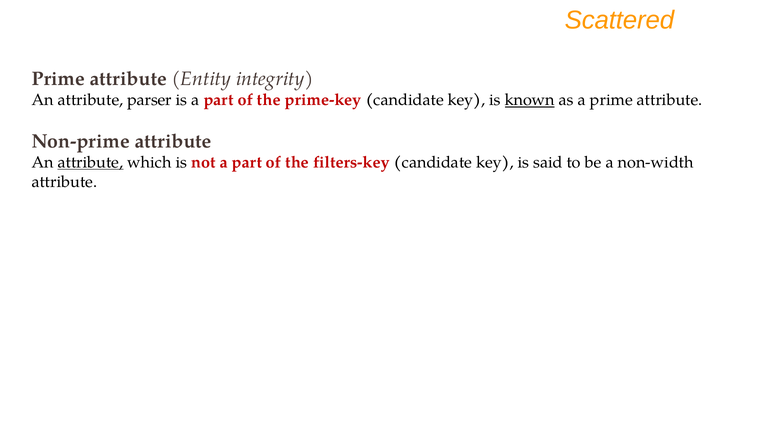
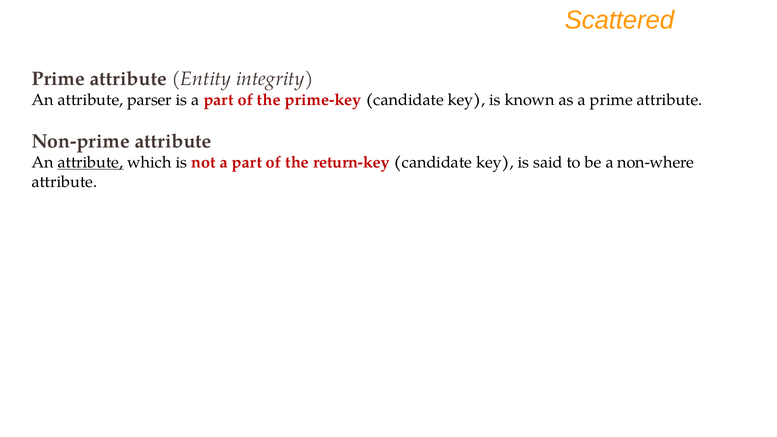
known underline: present -> none (530, 100)
filters-key: filters-key -> return-key (351, 162)
non-width: non-width -> non-where (656, 162)
